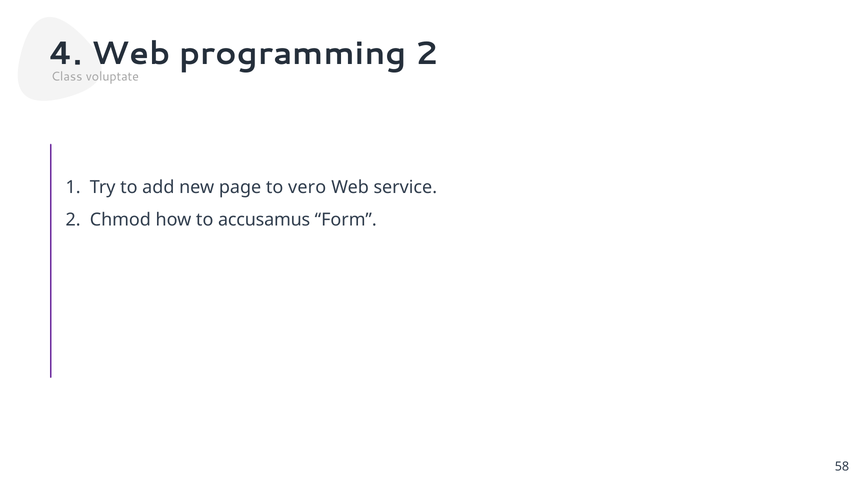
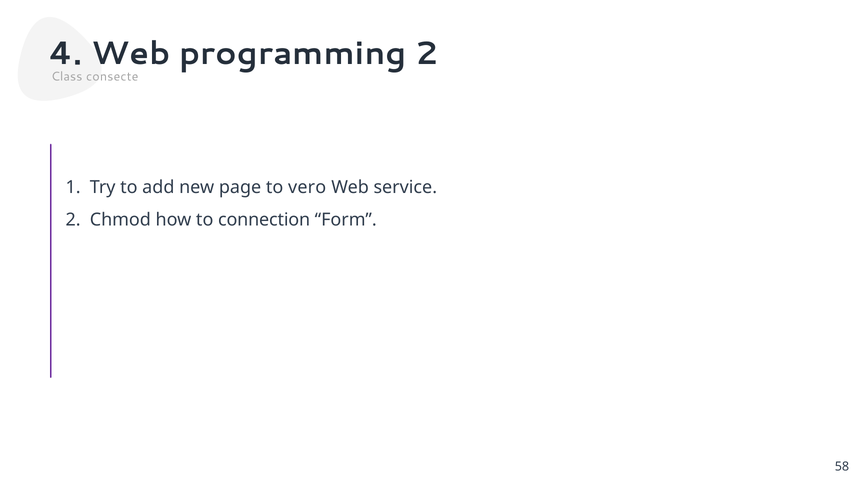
voluptate: voluptate -> consecte (112, 77)
accusamus: accusamus -> connection (264, 220)
